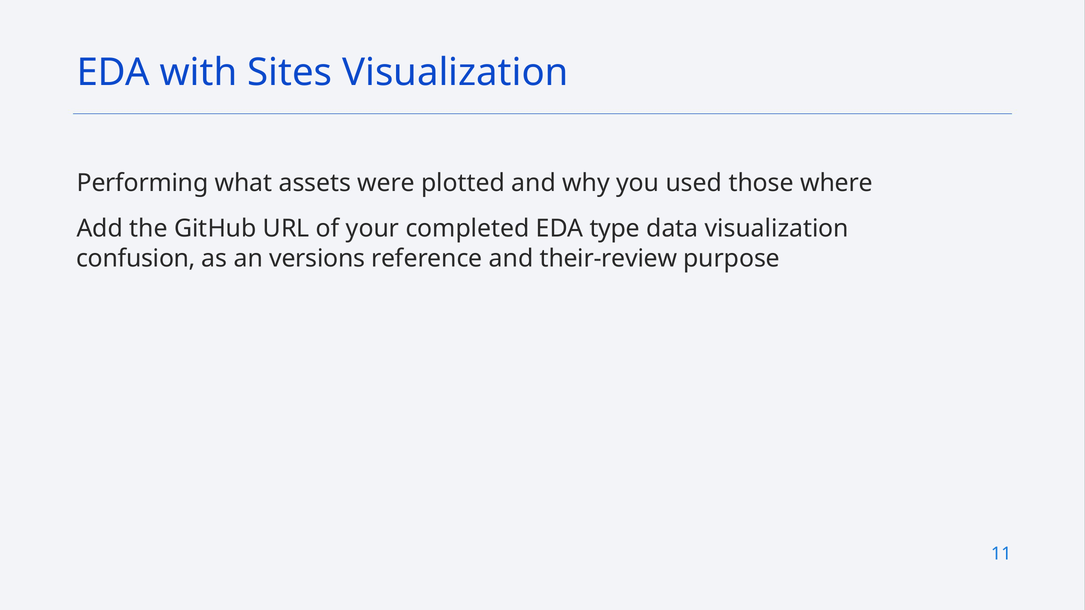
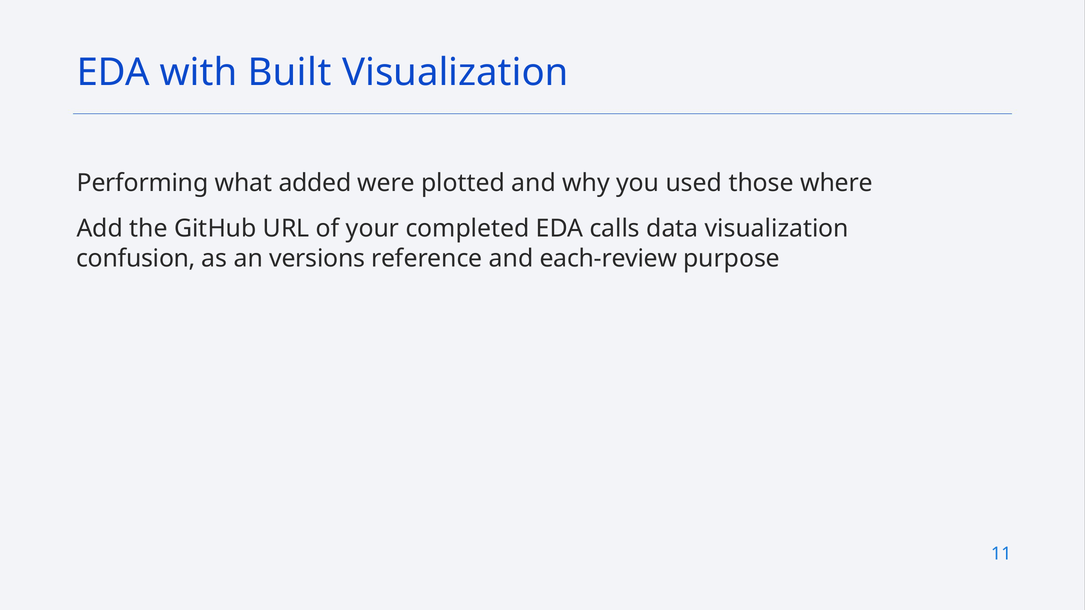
Sites: Sites -> Built (289, 72)
assets: assets -> added (315, 183)
type: type -> calls (615, 229)
their-review: their-review -> each-review (608, 259)
